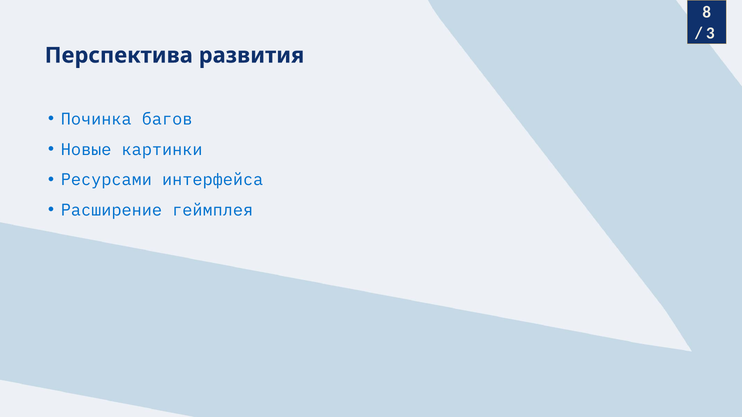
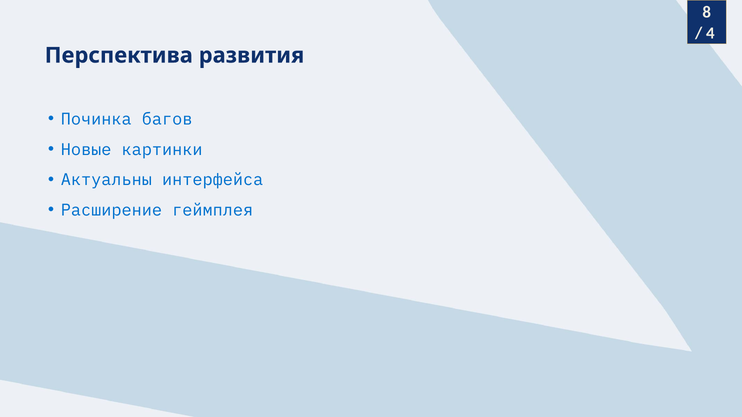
3: 3 -> 4 (710, 33)
Ресурсами: Ресурсами -> Актуальны (106, 180)
